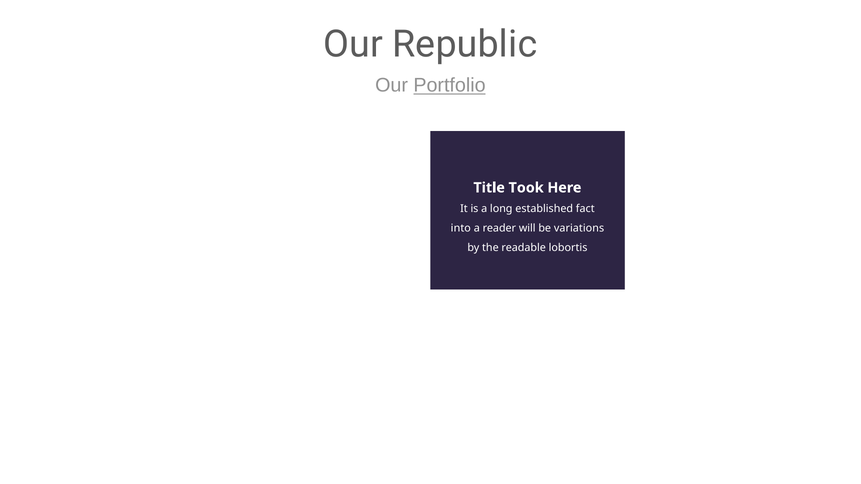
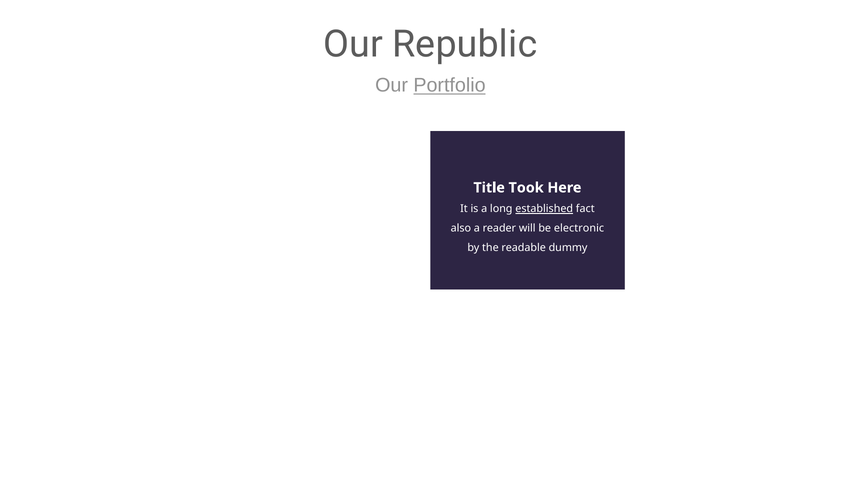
established underline: none -> present (544, 209)
into: into -> also (461, 228)
variations: variations -> electronic (579, 228)
lobortis: lobortis -> dummy (568, 248)
